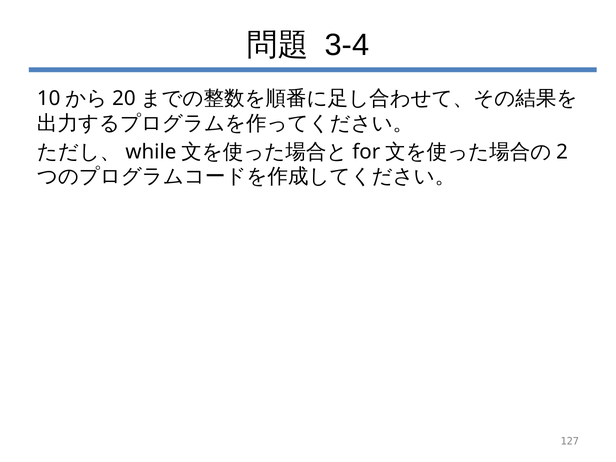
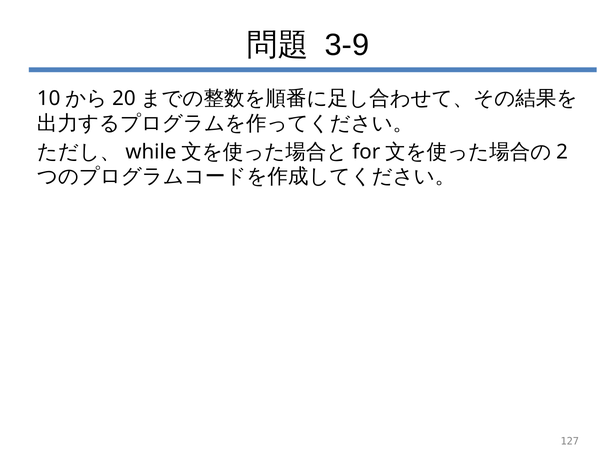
3-4: 3-4 -> 3-9 (347, 45)
